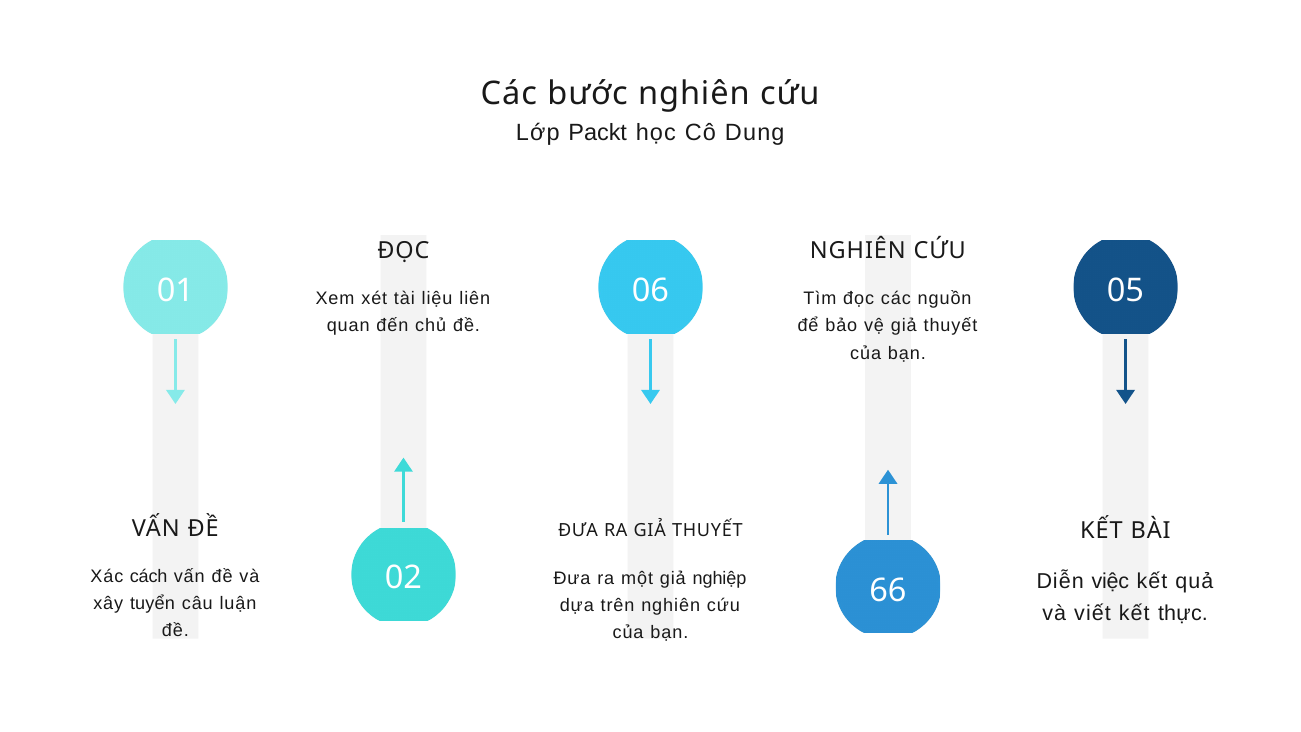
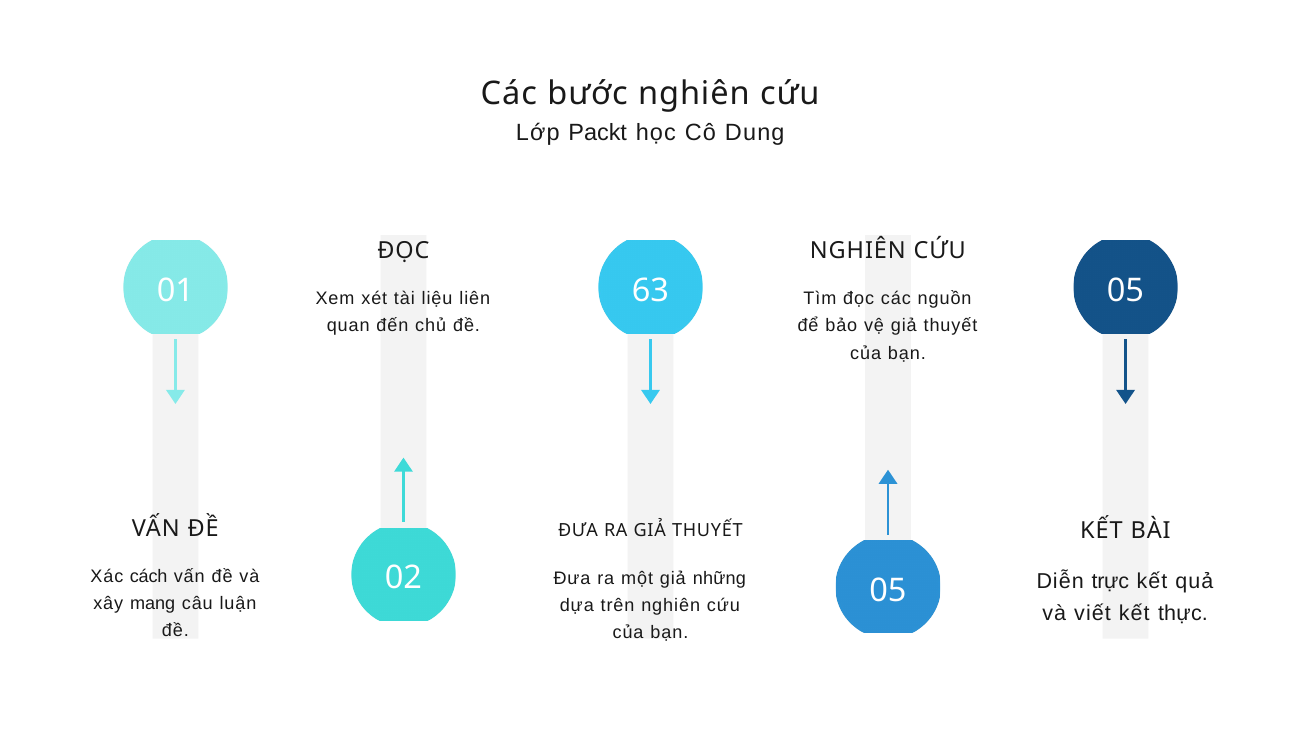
06: 06 -> 63 (650, 291)
02 66: 66 -> 05 (888, 590)
nghiệp: nghiệp -> những (719, 579)
việc: việc -> trực (1110, 581)
tuyển: tuyển -> mang (153, 603)
